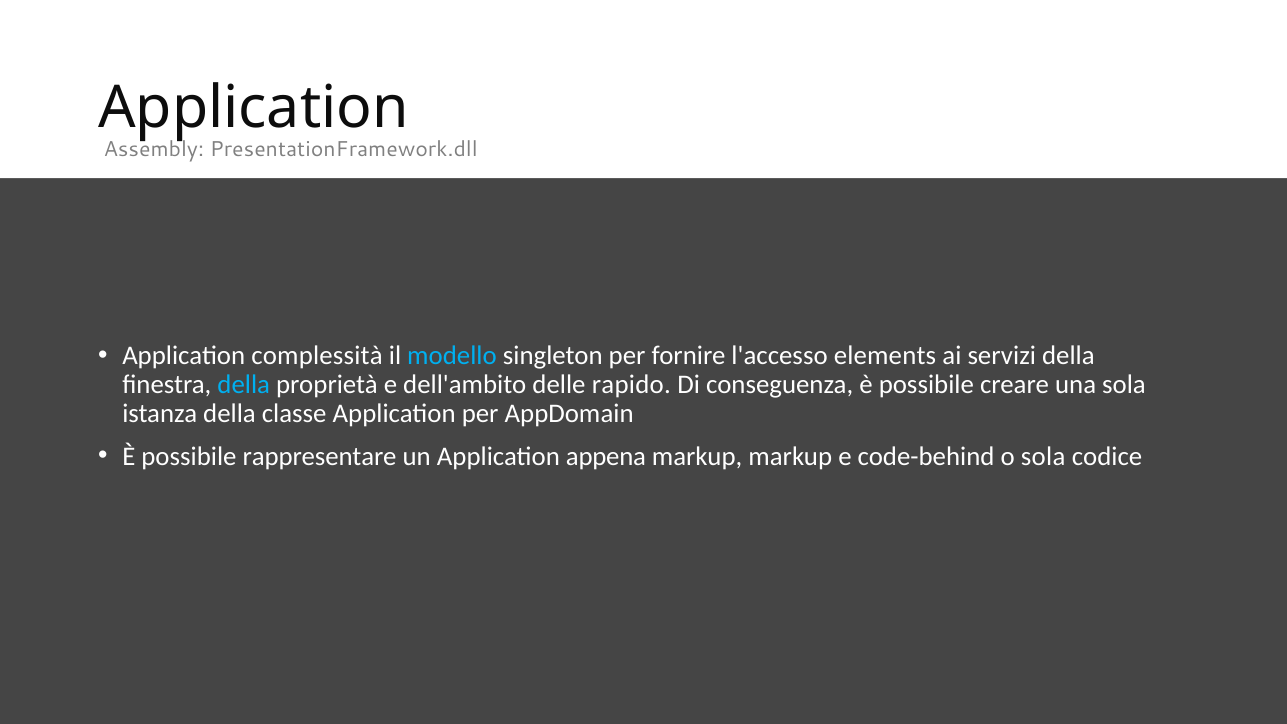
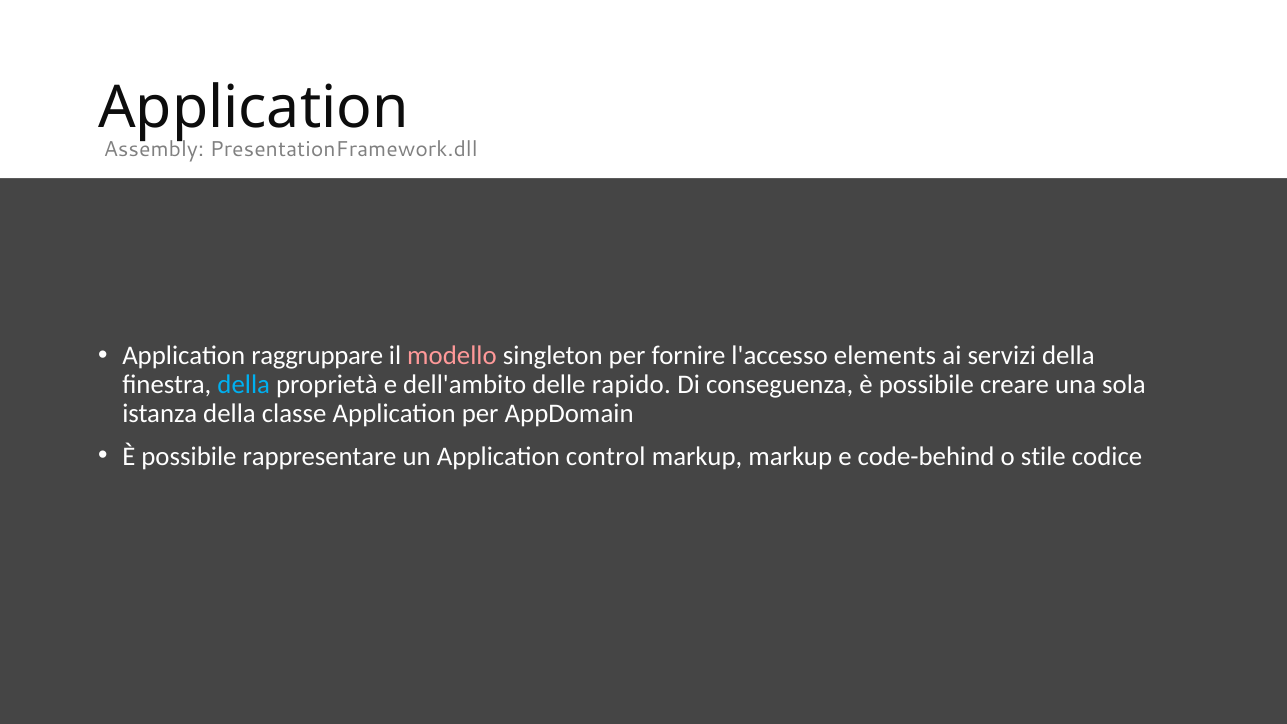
complessità: complessità -> raggruppare (317, 356)
modello colour: light blue -> pink (452, 356)
appena: appena -> control (606, 456)
o sola: sola -> stile (1043, 456)
